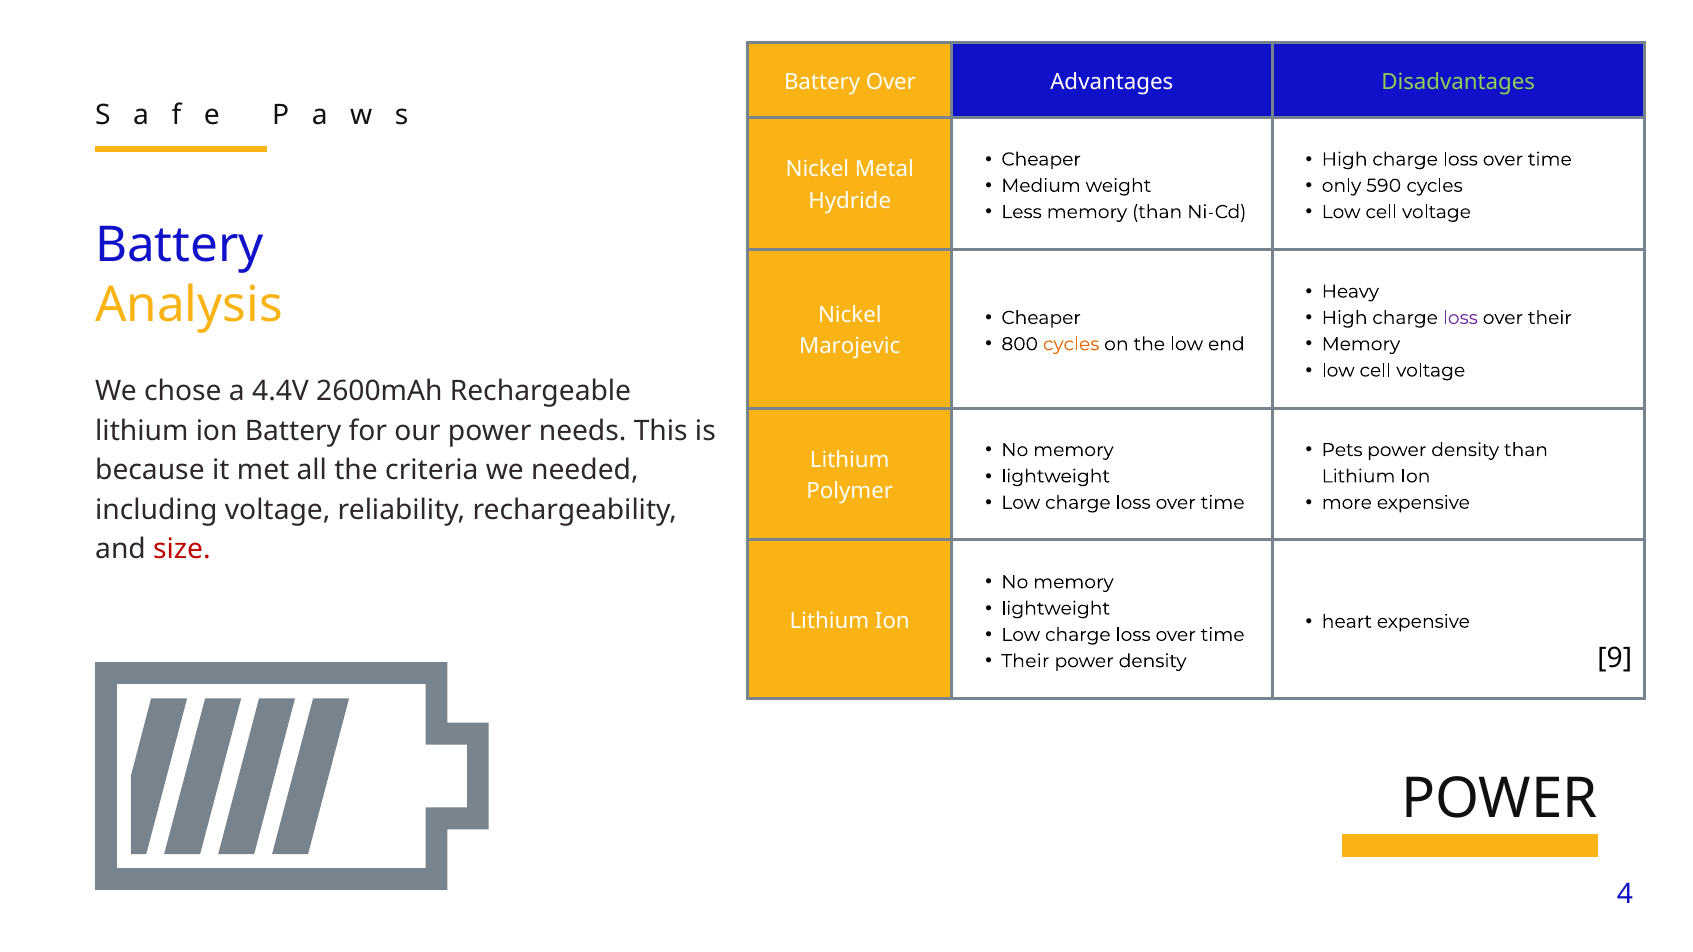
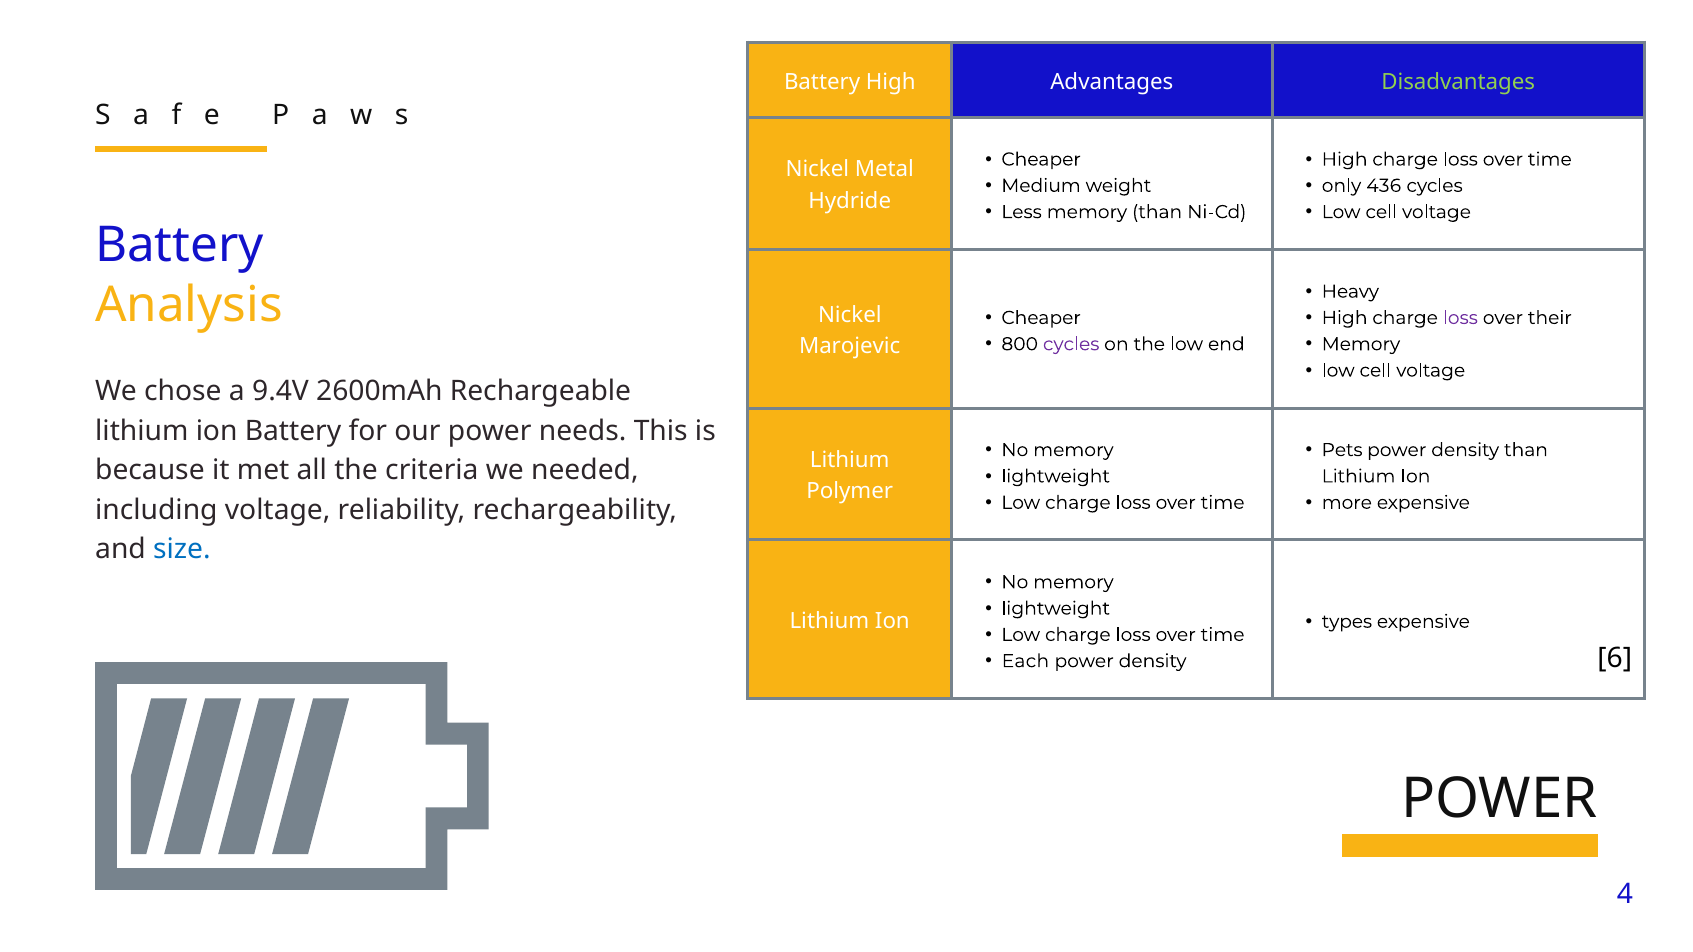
Battery Over: Over -> High (891, 82)
590: 590 -> 436 (1384, 186)
cycles colour: orange -> purple (1071, 344)
4.4V: 4.4V -> 9.4V (280, 392)
size colour: red -> blue (182, 550)
heart: heart -> types (1347, 622)
9: 9 -> 6 (1615, 659)
Their: Their -> Each (1025, 661)
